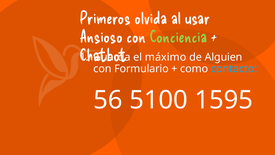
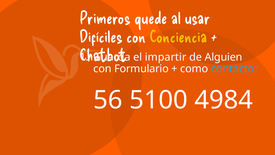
olvida: olvida -> quede (151, 18)
Ansioso: Ansioso -> Difíciles (101, 37)
Conciencia colour: light green -> yellow (178, 37)
máximo: máximo -> impartir (166, 57)
1595: 1595 -> 4984 (224, 100)
